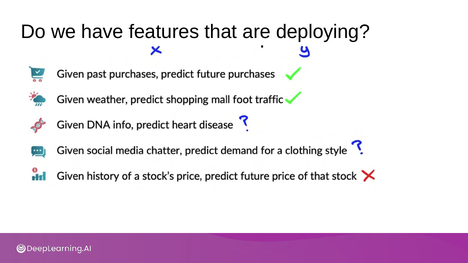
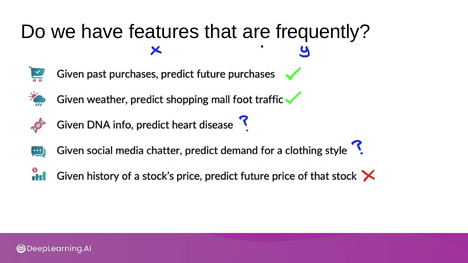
deploying: deploying -> frequently (323, 32)
